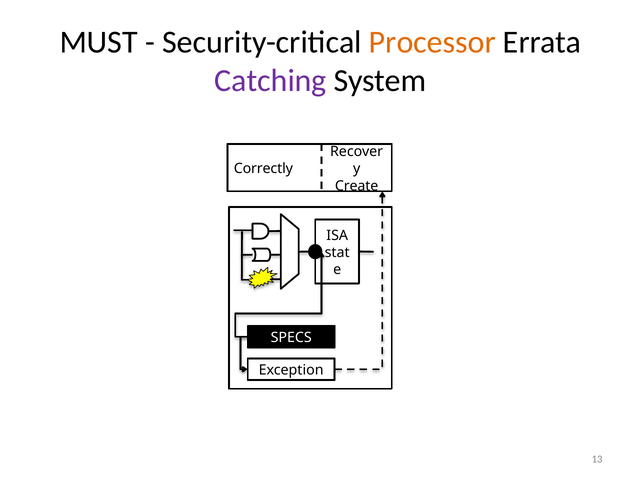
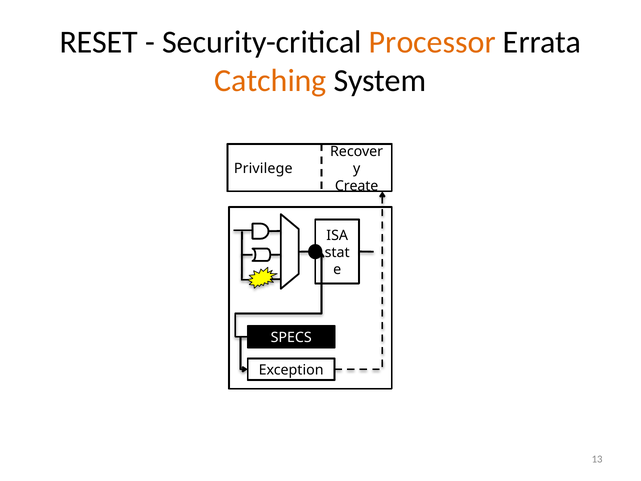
MUST: MUST -> RESET (99, 42)
Catching colour: purple -> orange (271, 81)
Correctly: Correctly -> Privilege (263, 169)
